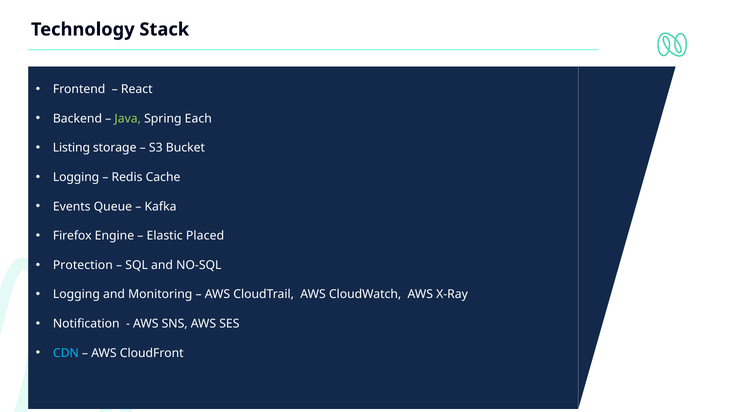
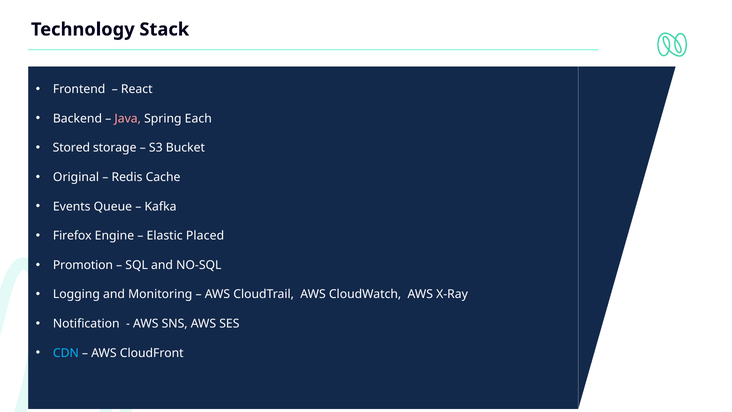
Java colour: light green -> pink (128, 119)
Listing: Listing -> Stored (71, 148)
Logging: Logging -> Original (76, 177)
Protection: Protection -> Promotion (83, 265)
